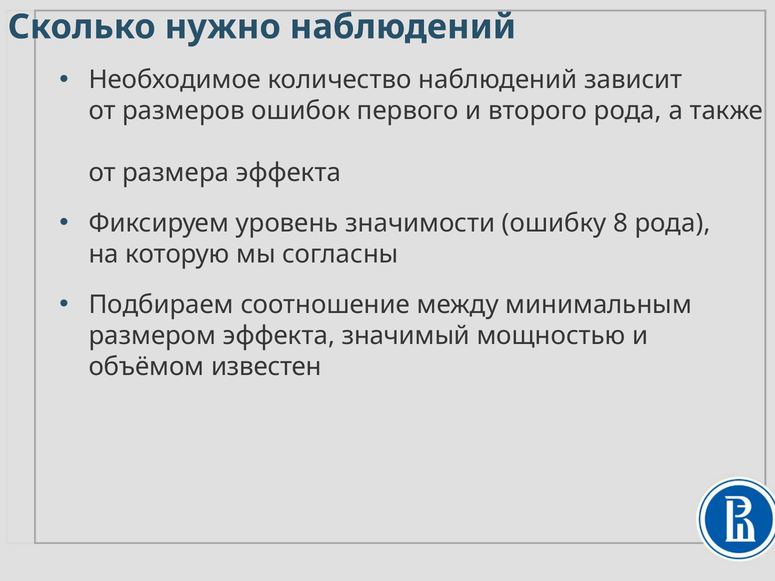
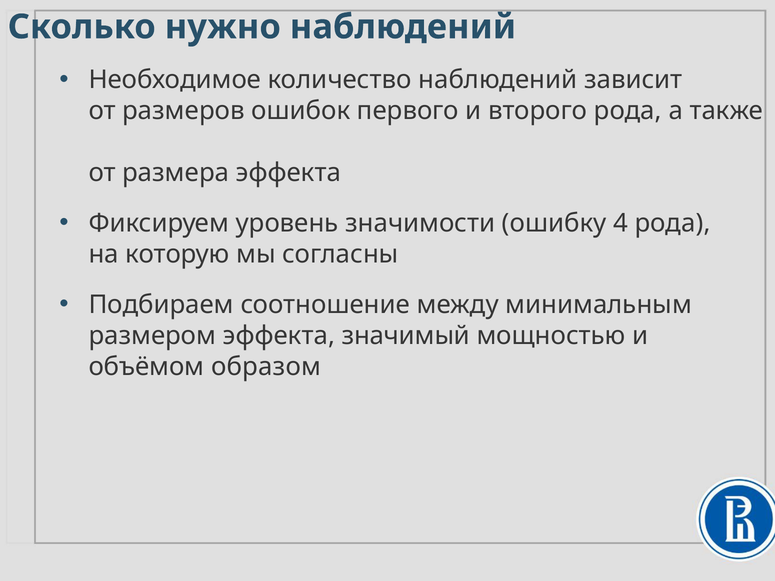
8: 8 -> 4 (621, 223)
известен: известен -> образом (266, 367)
